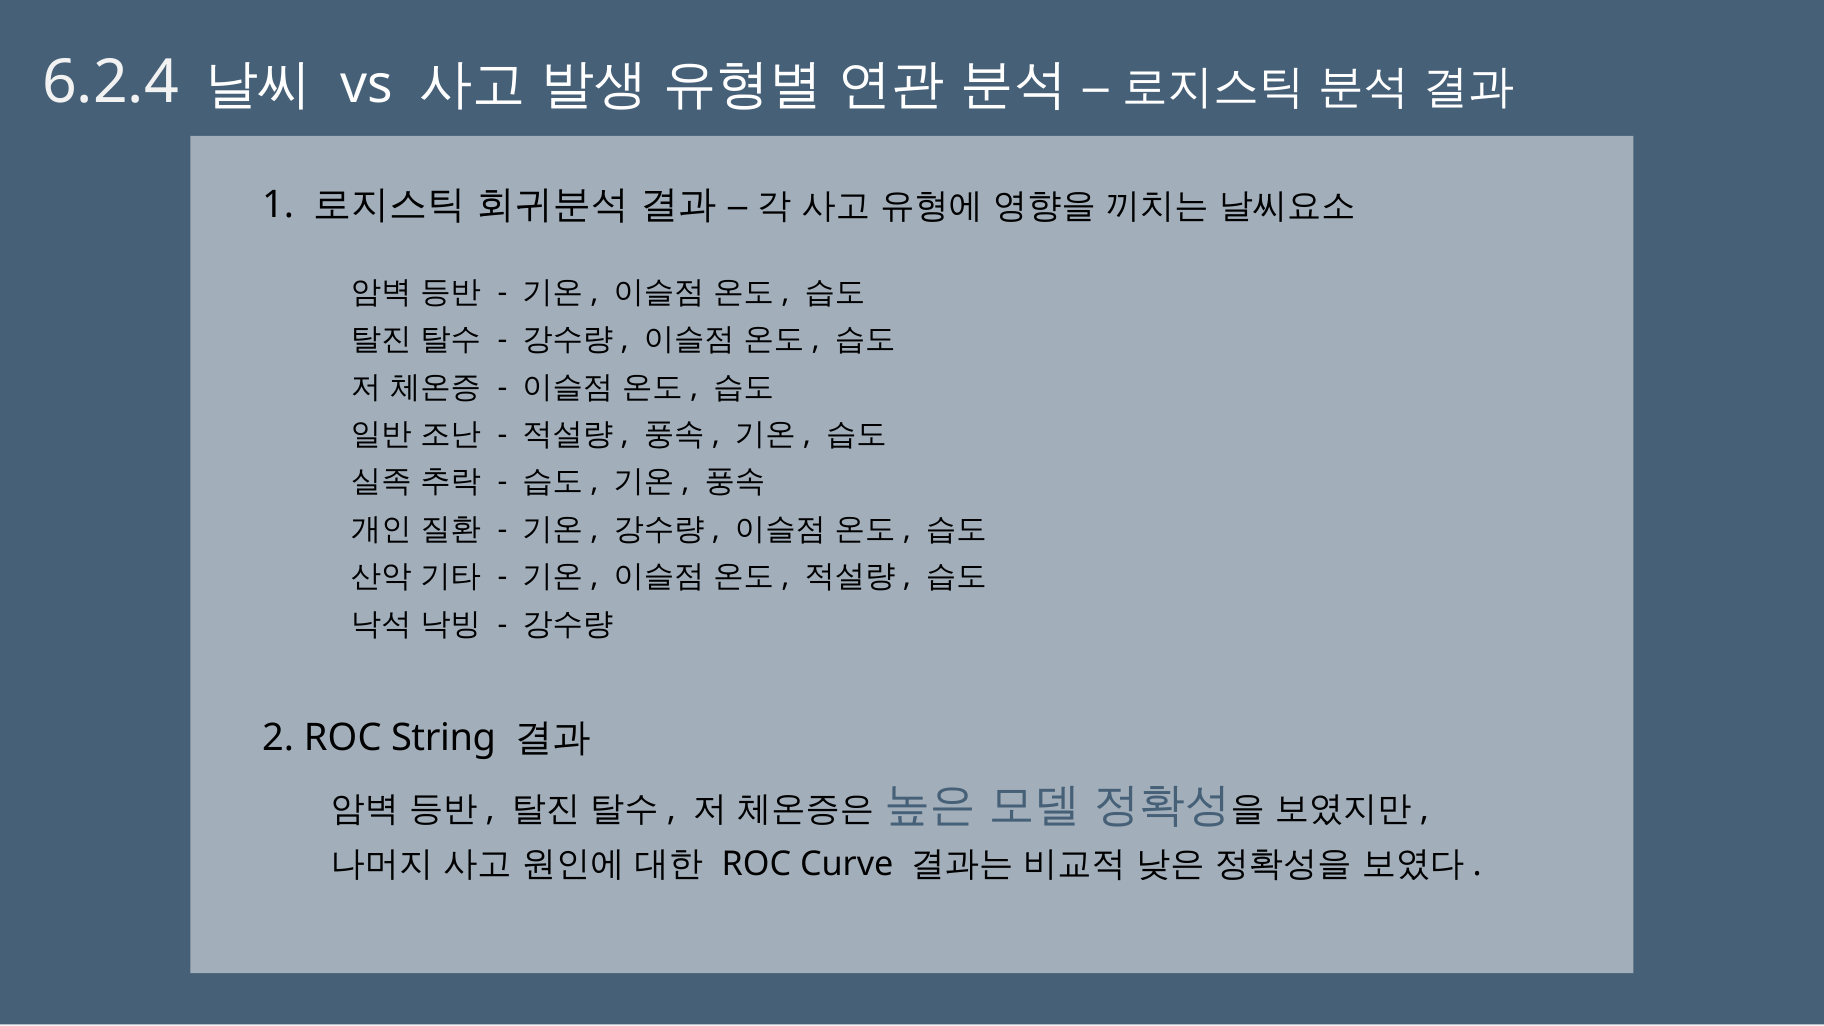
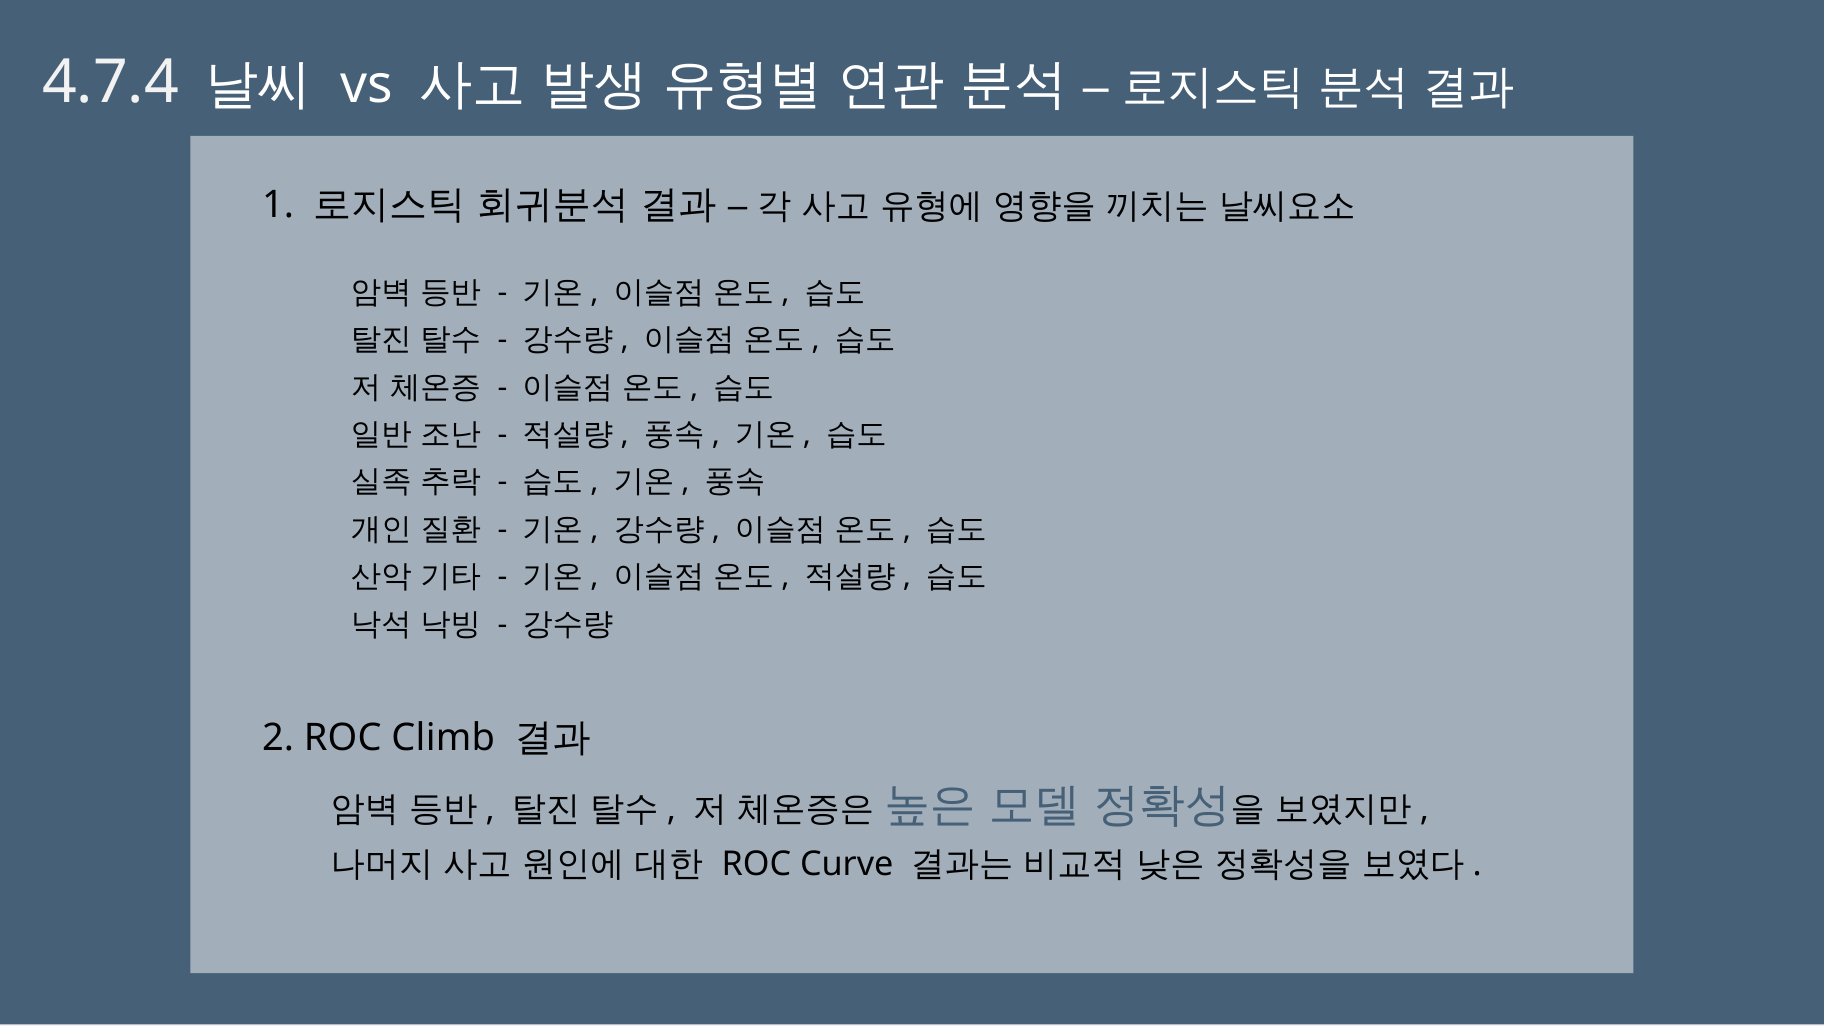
6.2.4: 6.2.4 -> 4.7.4 (111, 83)
String: String -> Climb (443, 738)
